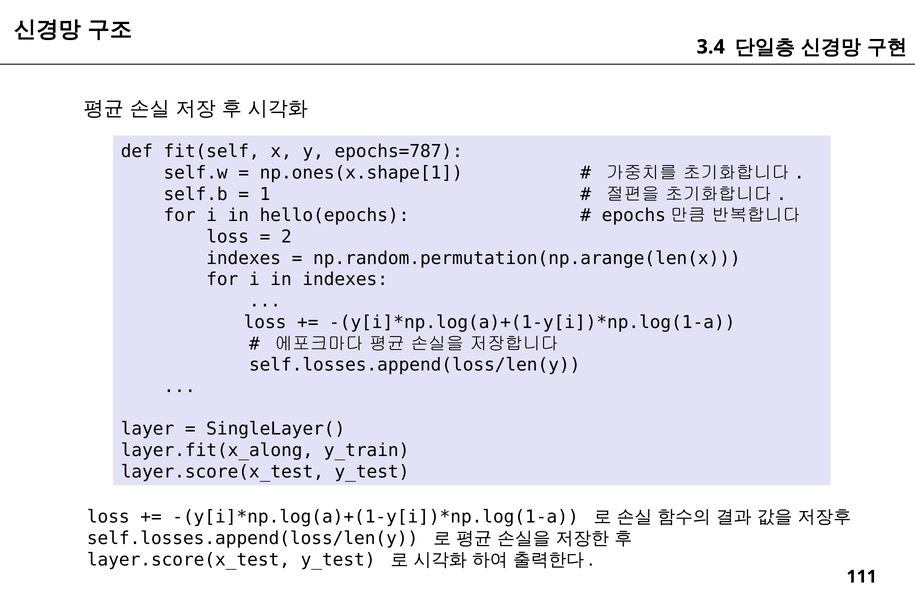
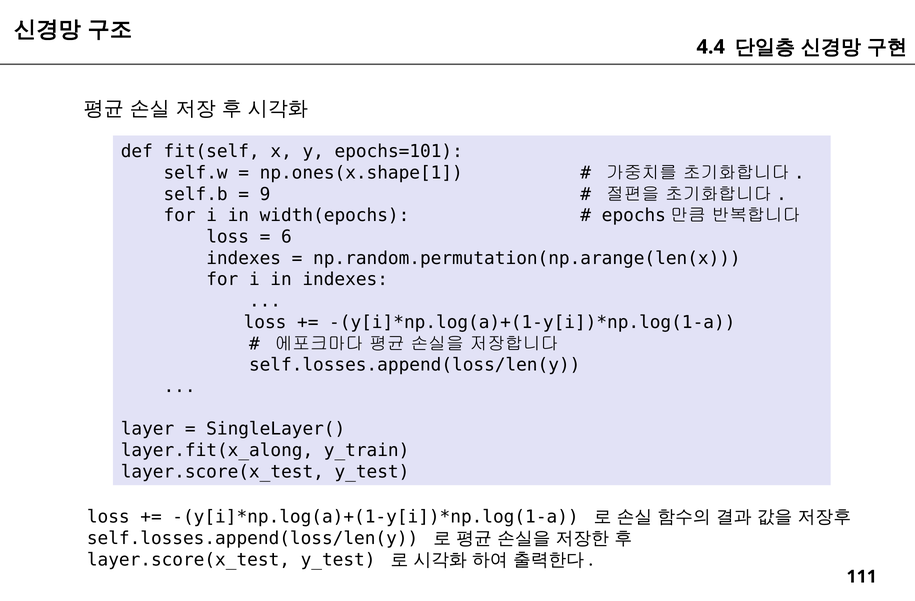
3.4: 3.4 -> 4.4 (711, 47)
epochs=787: epochs=787 -> epochs=101 (399, 151)
1: 1 -> 9 (265, 194)
hello(epochs: hello(epochs -> width(epochs (335, 216)
2: 2 -> 6 (286, 237)
